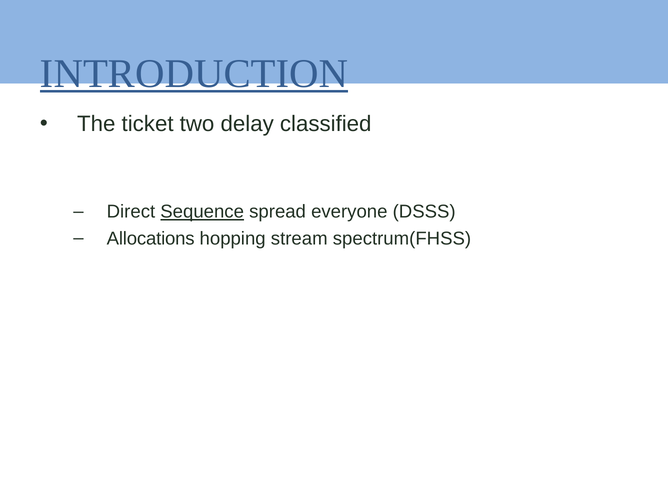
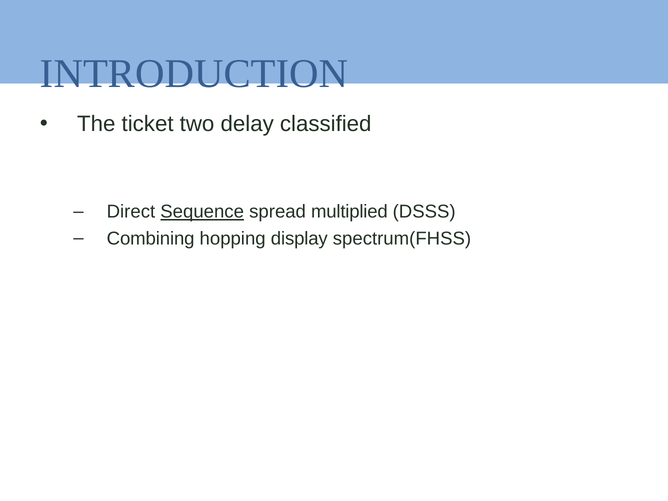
INTRODUCTION underline: present -> none (194, 74)
everyone: everyone -> multiplied (349, 212)
Allocations: Allocations -> Combining (151, 239)
stream: stream -> display (299, 239)
